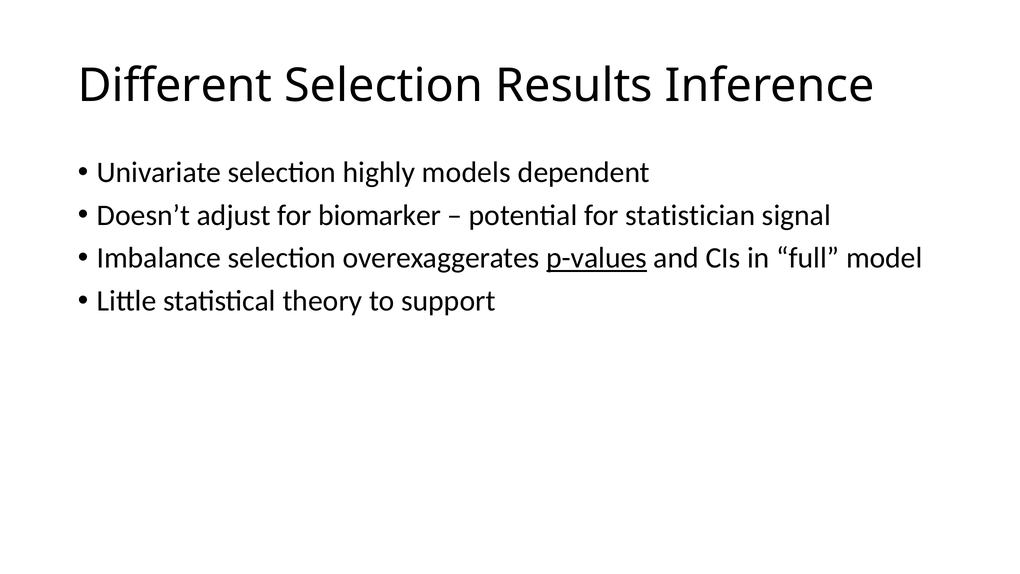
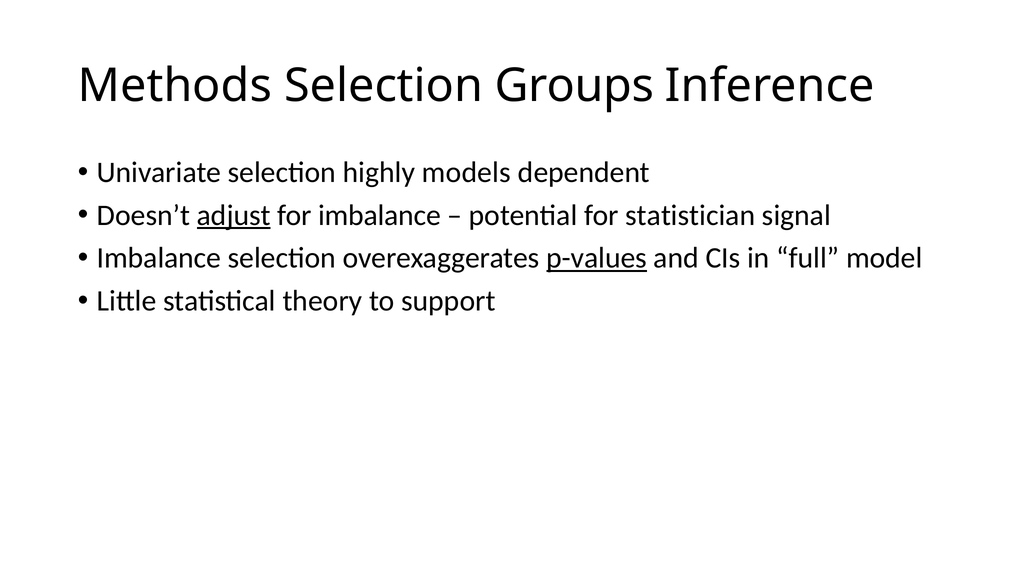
Different: Different -> Methods (175, 86)
Results: Results -> Groups (574, 86)
adjust underline: none -> present (234, 215)
for biomarker: biomarker -> imbalance (380, 215)
